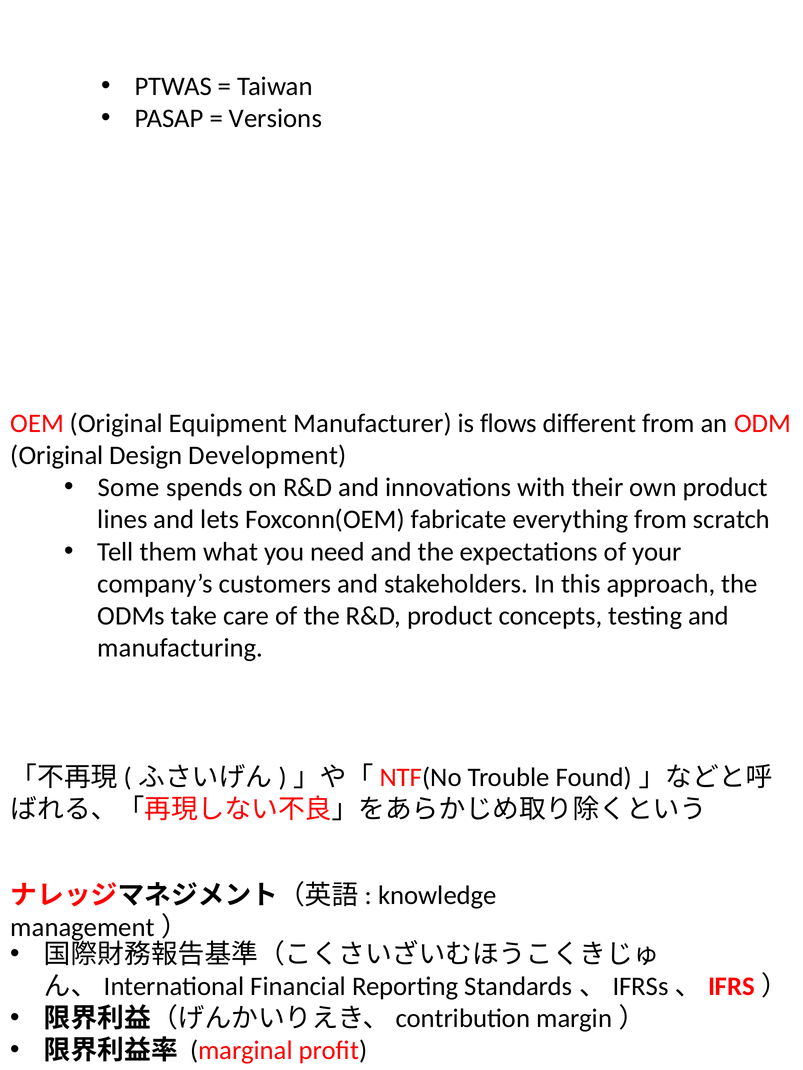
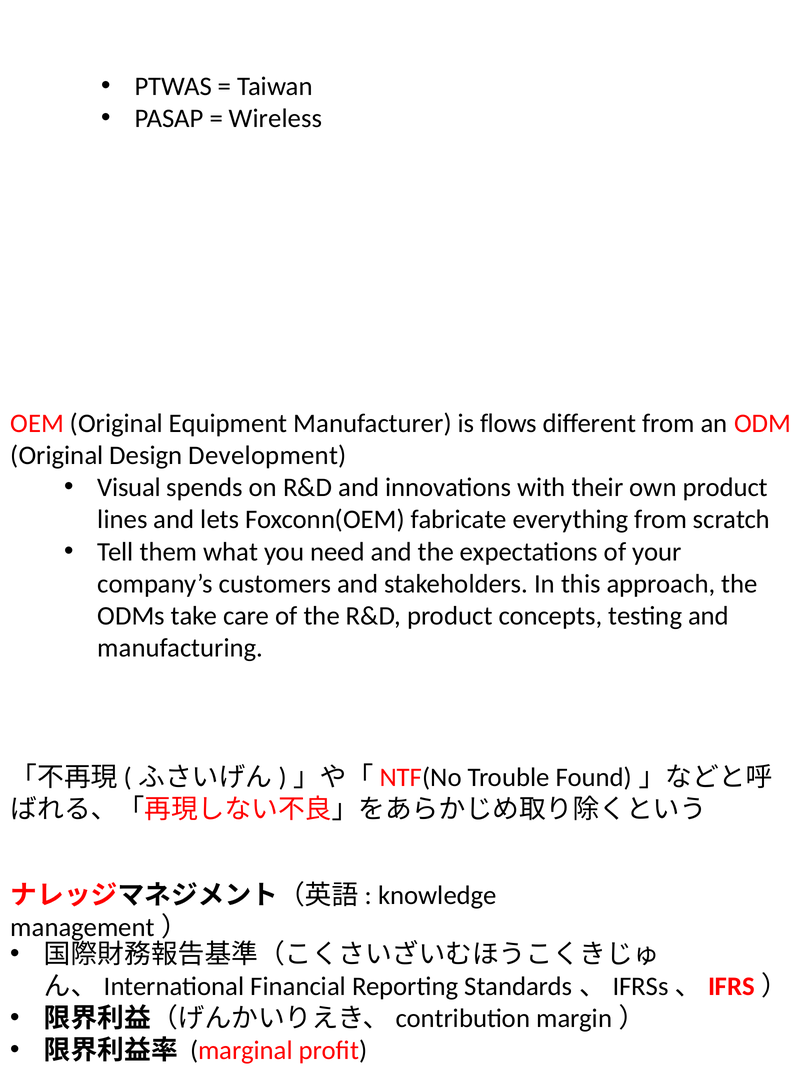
Versions: Versions -> Wireless (275, 118)
Some: Some -> Visual (129, 488)
